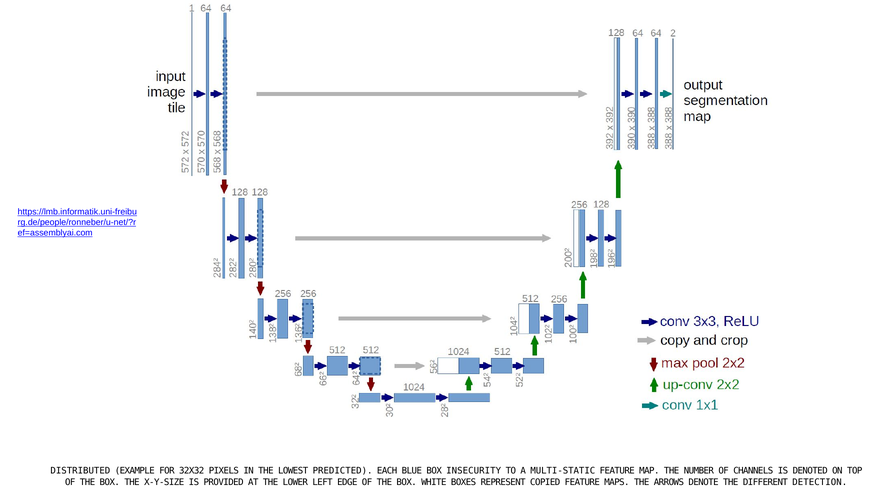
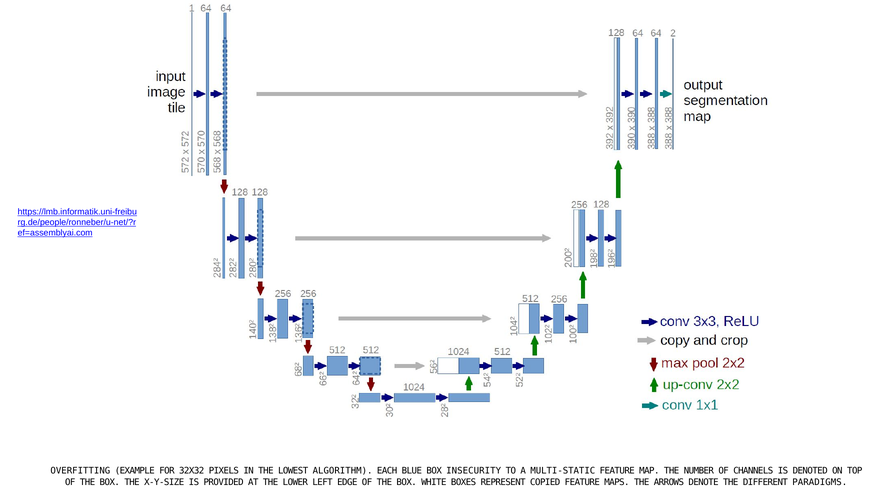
DISTRIBUTED: DISTRIBUTED -> OVERFITTING (80, 471)
PREDICTED: PREDICTED -> ALGORITHM (343, 471)
DETECTION: DETECTION -> PARADIGMS (820, 483)
